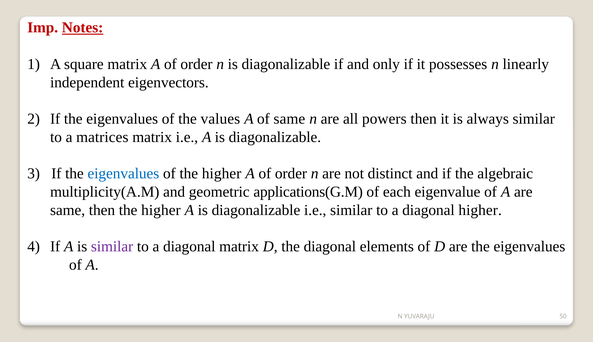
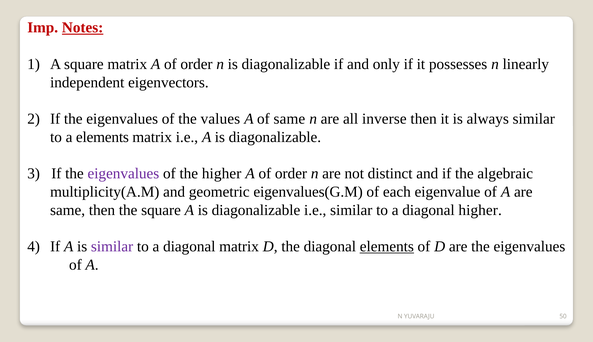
powers: powers -> inverse (384, 119)
a matrices: matrices -> elements (102, 137)
eigenvalues colour: blue -> purple (123, 174)
applications(G.M: applications(G.M -> eigenvalues(G.M (308, 192)
then the higher: higher -> square (161, 210)
elements underline: none -> present (387, 247)
